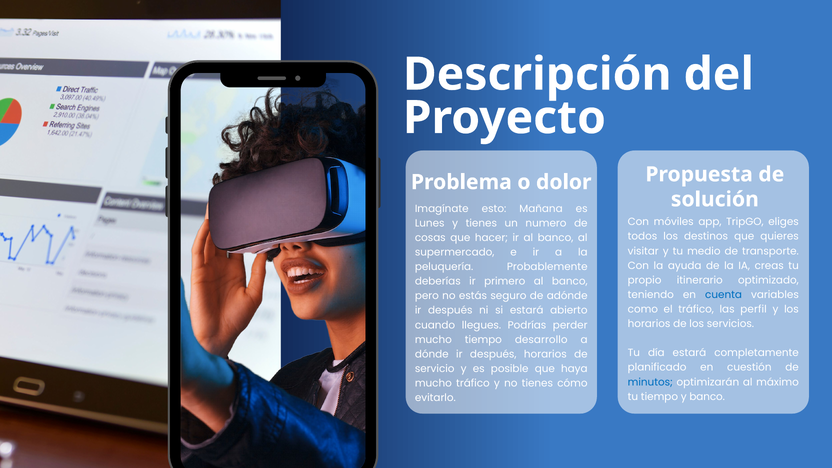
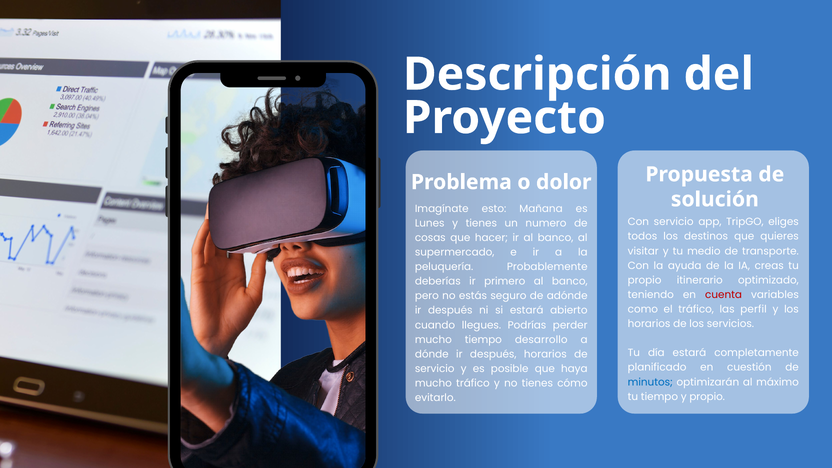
Con móviles: móviles -> servicio (674, 222)
cuenta colour: blue -> red (724, 295)
y banco: banco -> propio (707, 397)
